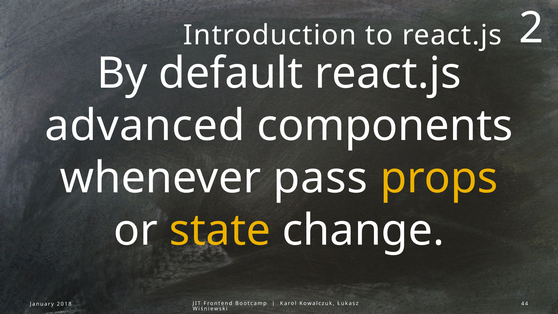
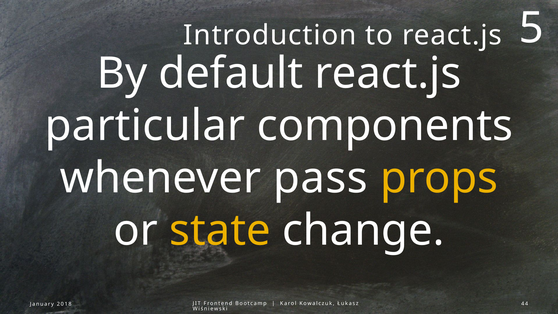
2: 2 -> 5 (531, 28)
advanced: advanced -> particular (145, 126)
